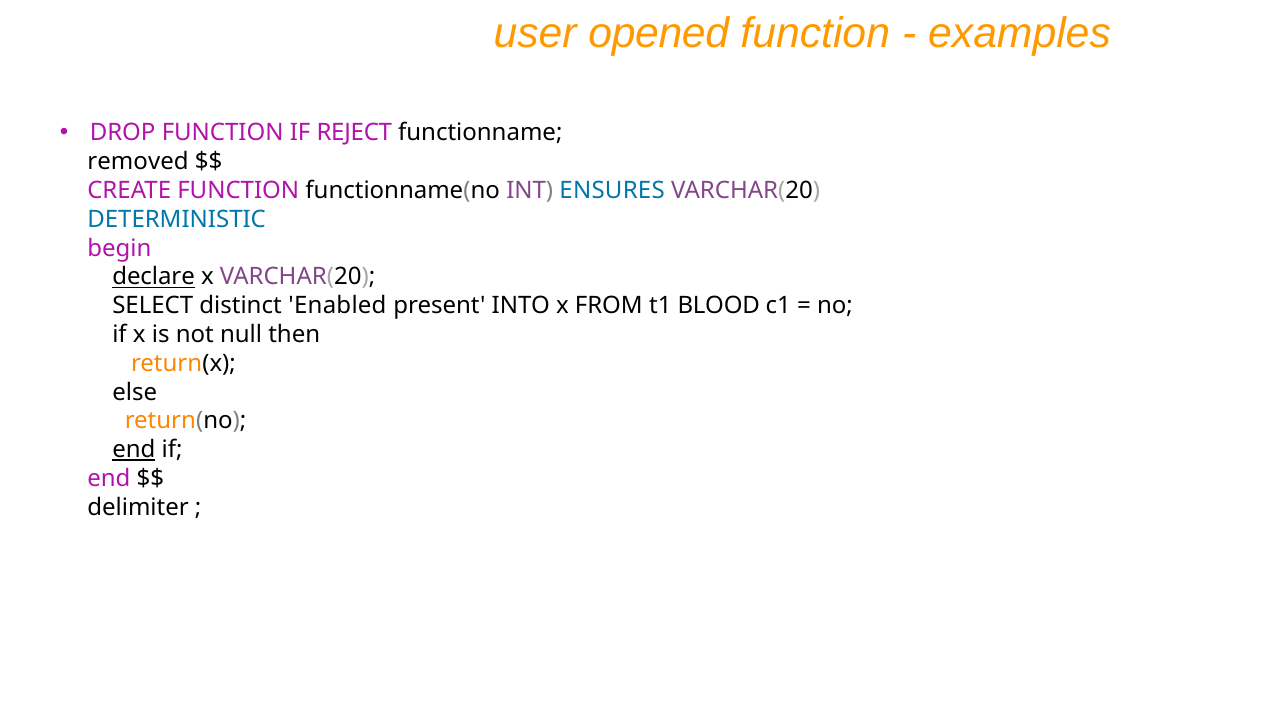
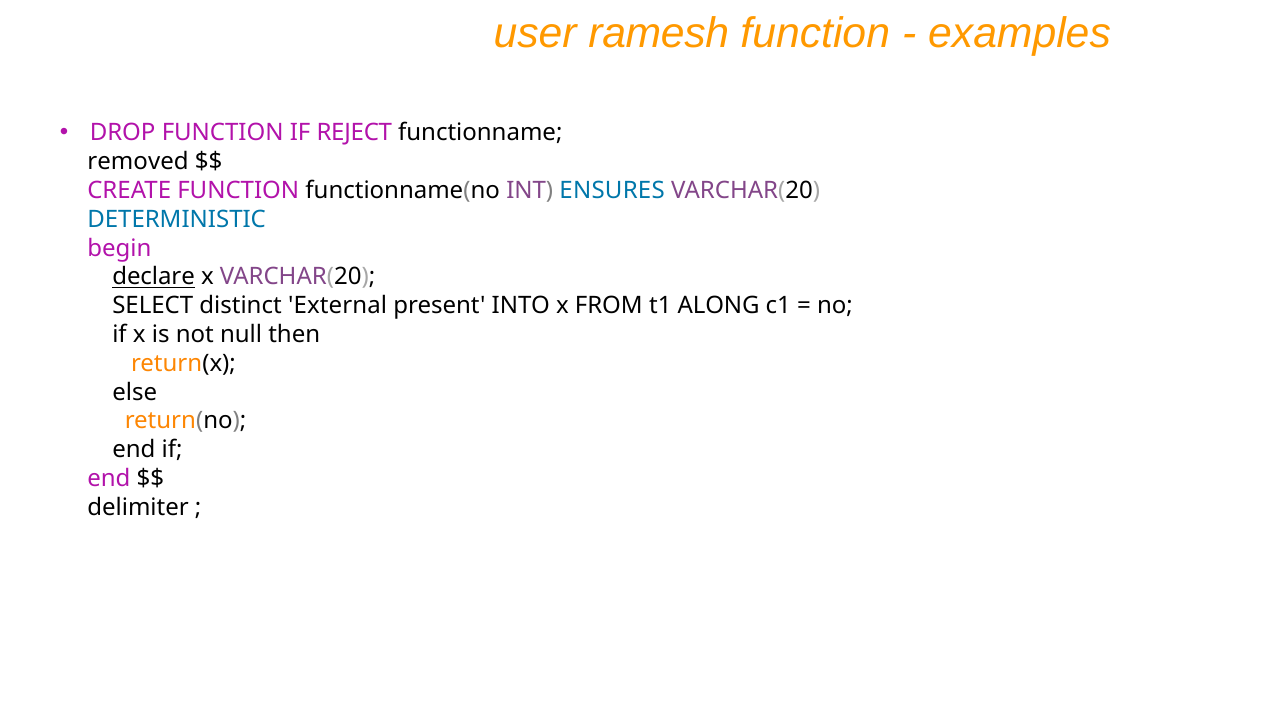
opened: opened -> ramesh (659, 33)
Enabled: Enabled -> External (338, 306)
BLOOD: BLOOD -> ALONG (719, 306)
end underline: present -> none (134, 450)
